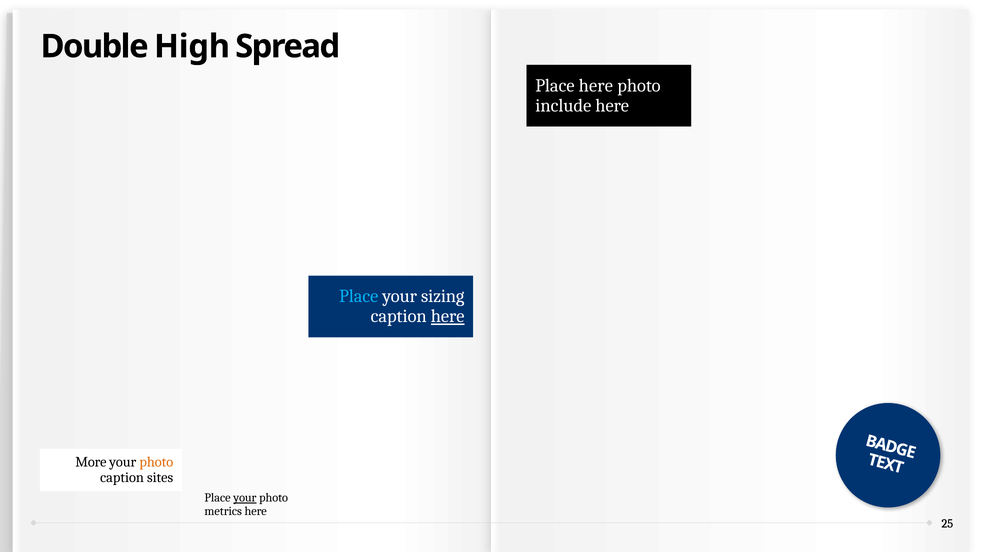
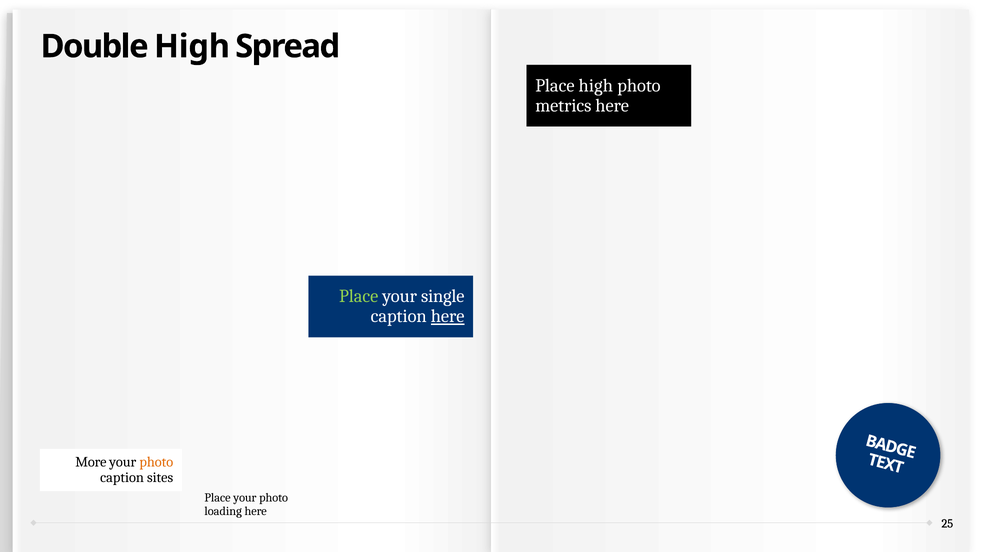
Place here: here -> high (596, 86)
include: include -> metrics (563, 105)
Place colour: light blue -> light green (359, 297)
sizing: sizing -> single (443, 297)
your underline: present -> none (245, 498)
metrics: metrics -> loading (223, 511)
